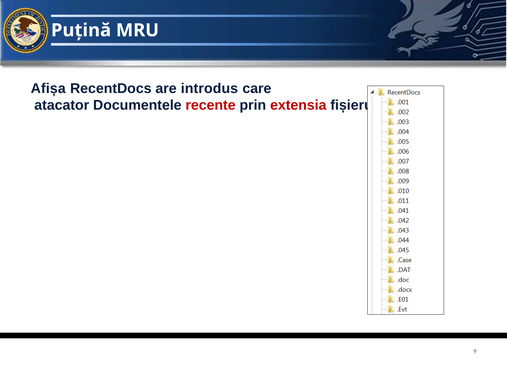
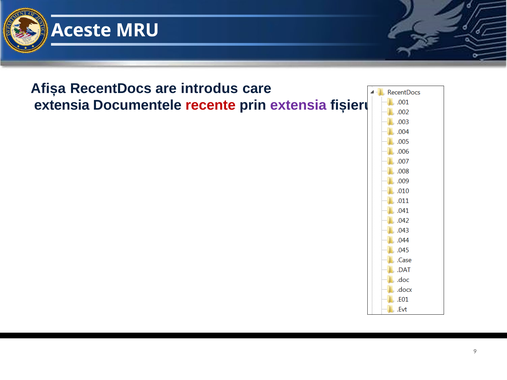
Puțină: Puțină -> Aceste (81, 30)
atacator: atacator -> extensia (62, 105)
extensia colour: red -> purple (298, 105)
